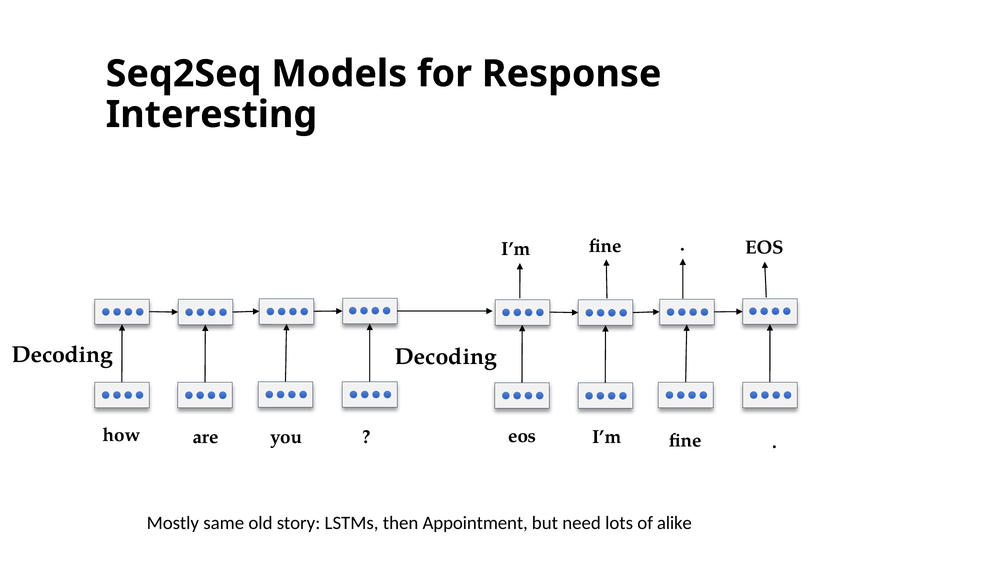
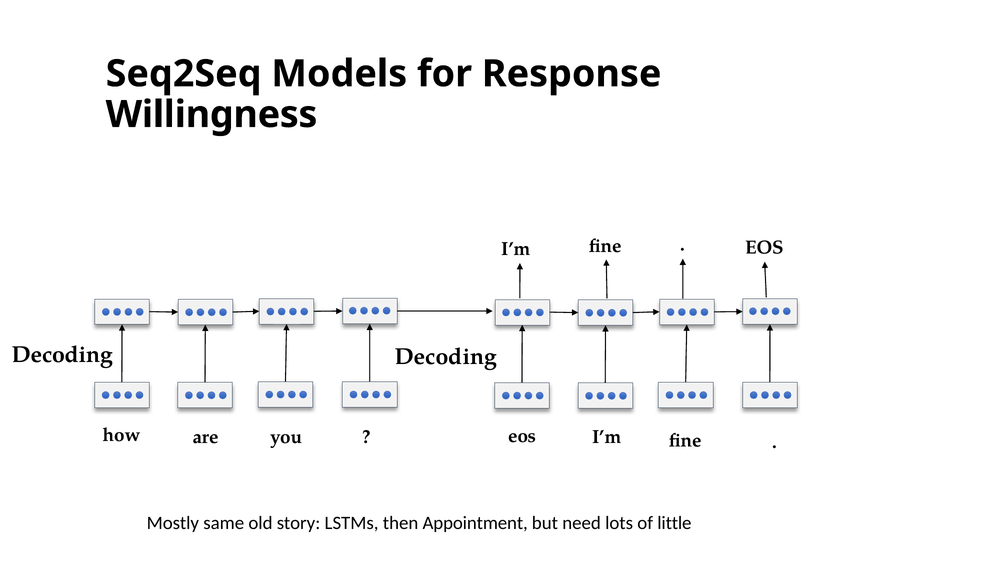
Interesting: Interesting -> Willingness (212, 115)
alike: alike -> little (674, 523)
